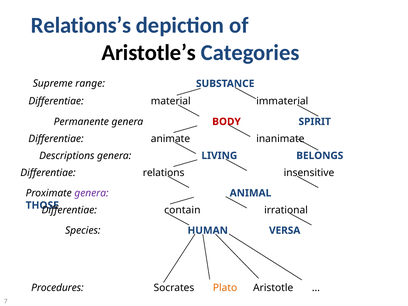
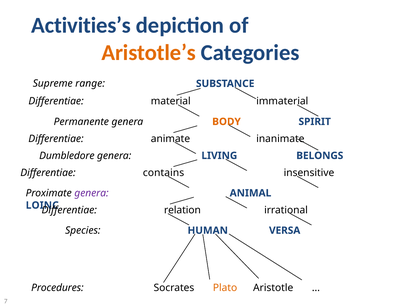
Relations’s: Relations’s -> Activities’s (81, 25)
Aristotle’s colour: black -> orange (149, 53)
BODY colour: red -> orange (227, 122)
Descriptions: Descriptions -> Dumbledore (67, 156)
relations: relations -> contains (164, 173)
THOSE: THOSE -> LOINC (42, 205)
contain: contain -> relation (182, 210)
